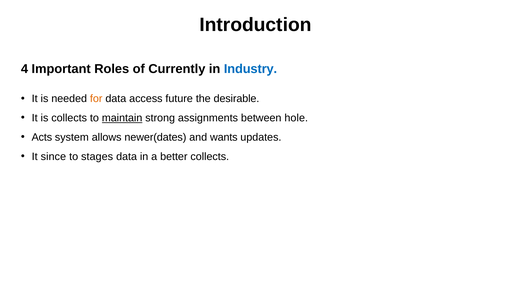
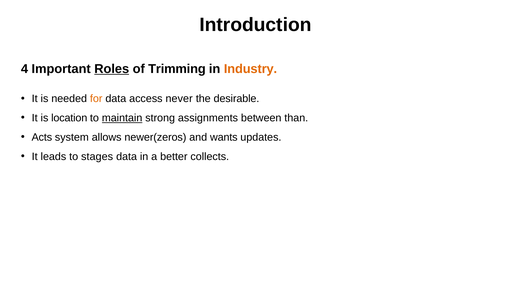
Roles underline: none -> present (112, 69)
Currently: Currently -> Trimming (177, 69)
Industry colour: blue -> orange (251, 69)
future: future -> never (179, 99)
is collects: collects -> location (69, 118)
hole: hole -> than (296, 118)
newer(dates: newer(dates -> newer(zeros (155, 137)
since: since -> leads (53, 156)
